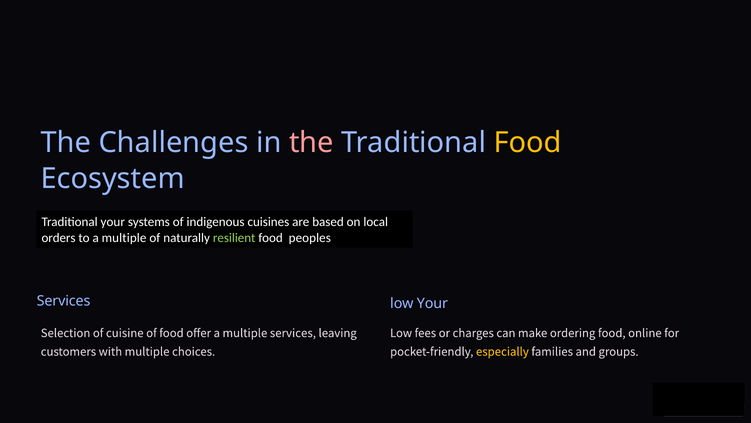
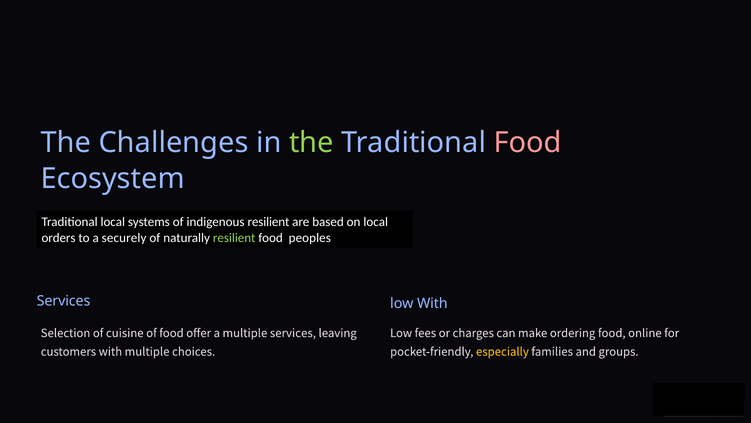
the colour: pink -> light green (311, 142)
Food colour: yellow -> pink (528, 142)
Traditional your: your -> local (113, 222)
indigenous cuisines: cuisines -> resilient (268, 222)
to a multiple: multiple -> securely (124, 237)
low Your: Your -> With (432, 303)
